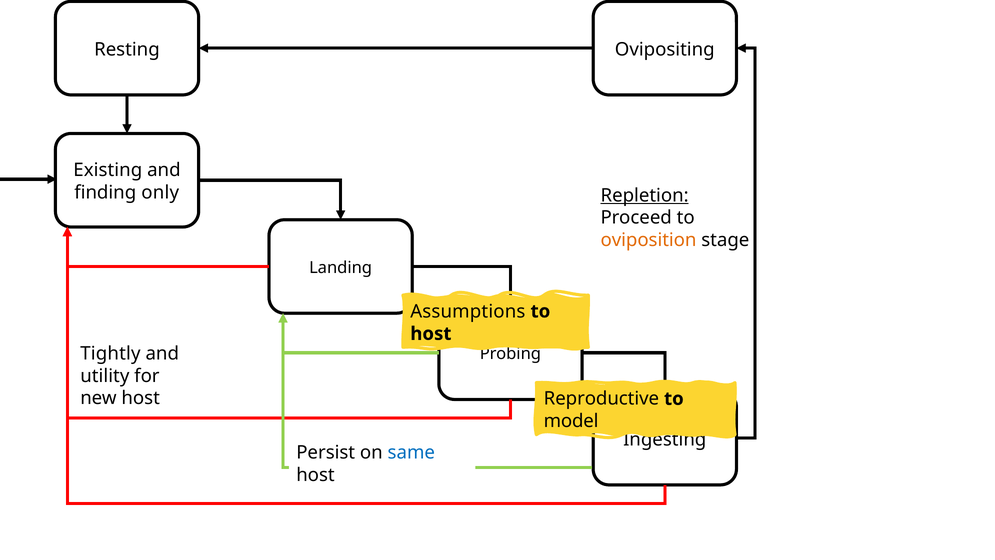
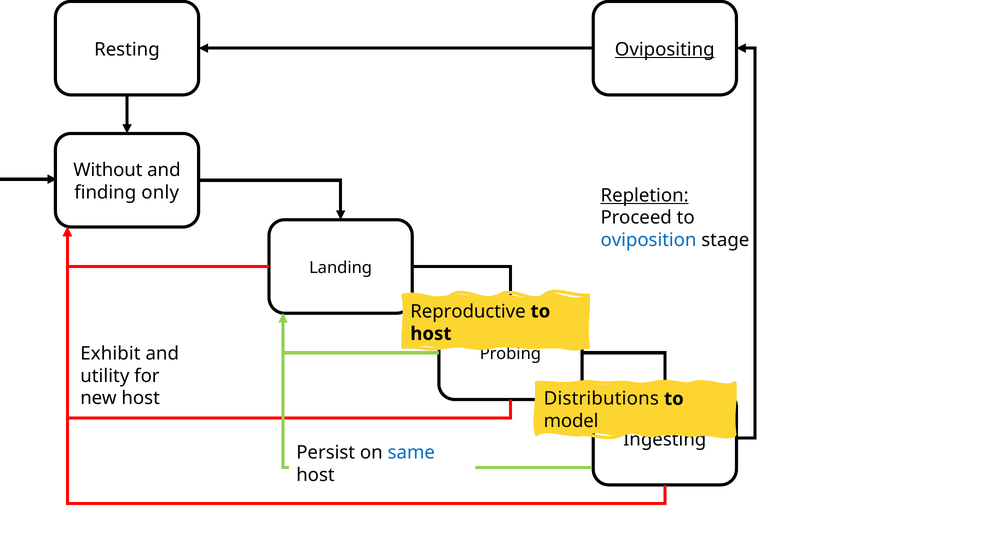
Ovipositing underline: none -> present (665, 49)
Existing: Existing -> Without (108, 170)
oviposition colour: orange -> blue (649, 240)
Assumptions: Assumptions -> Reproductive (468, 311)
Tightly: Tightly -> Exhibit (110, 353)
Reproductive: Reproductive -> Distributions (601, 399)
